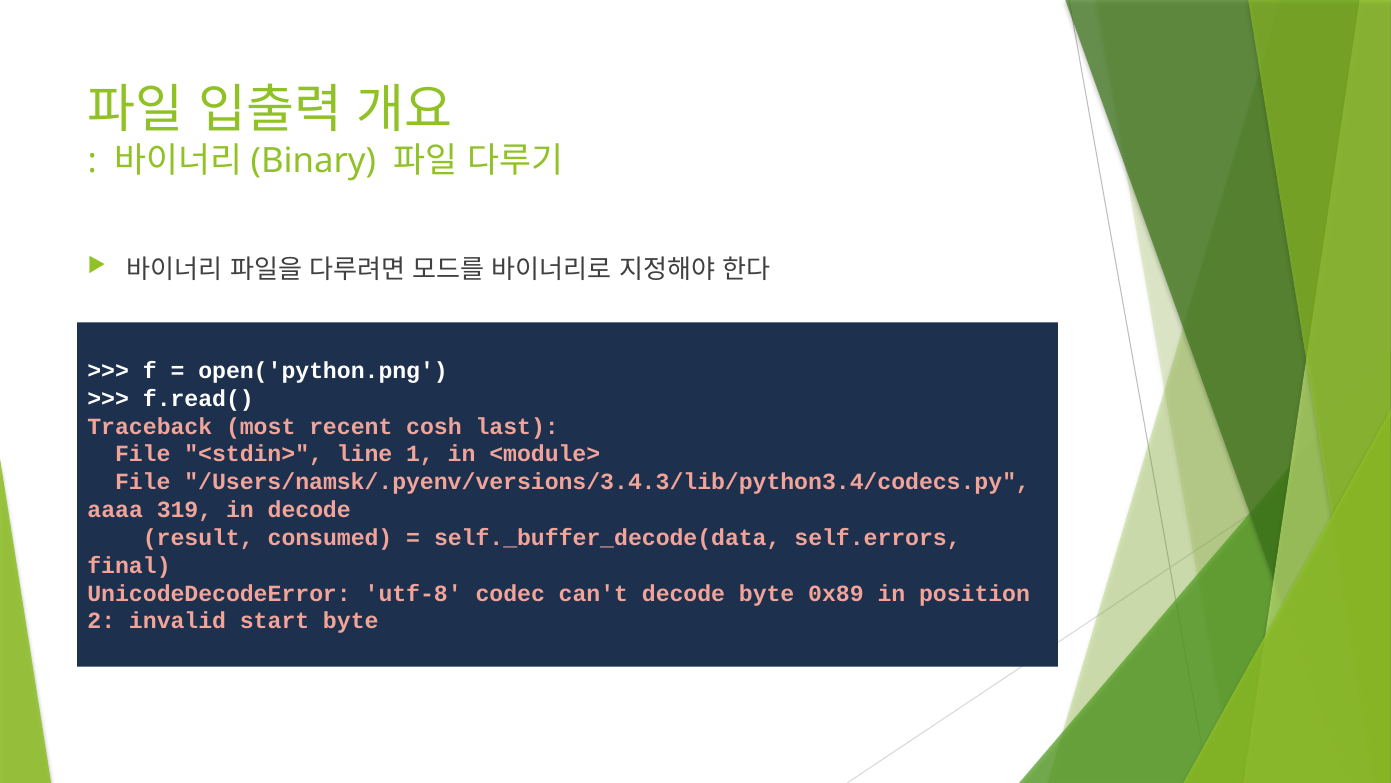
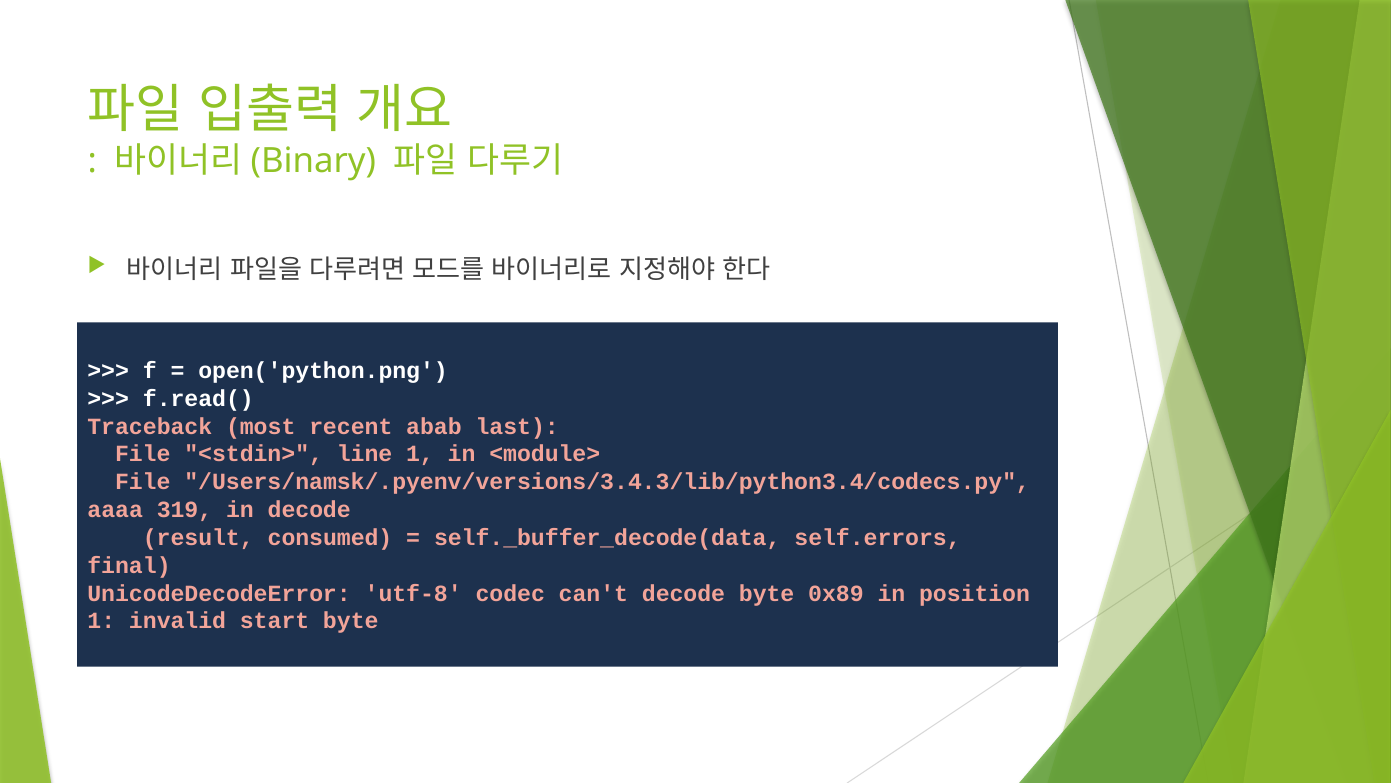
cosh: cosh -> abab (434, 426)
2: 2 -> 1 (101, 621)
